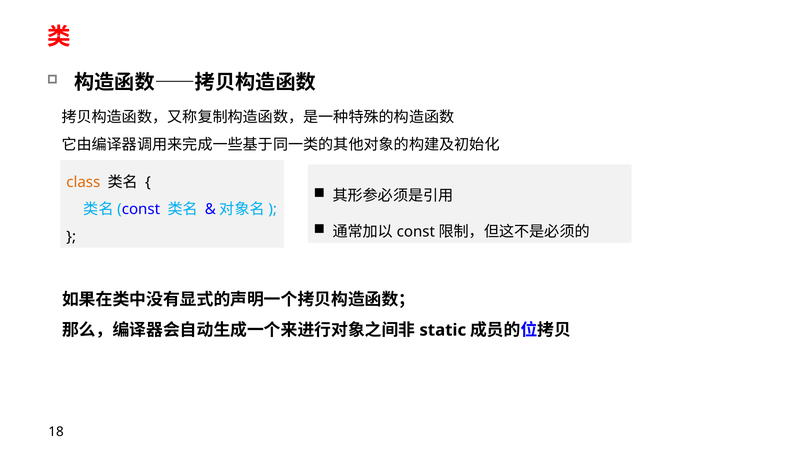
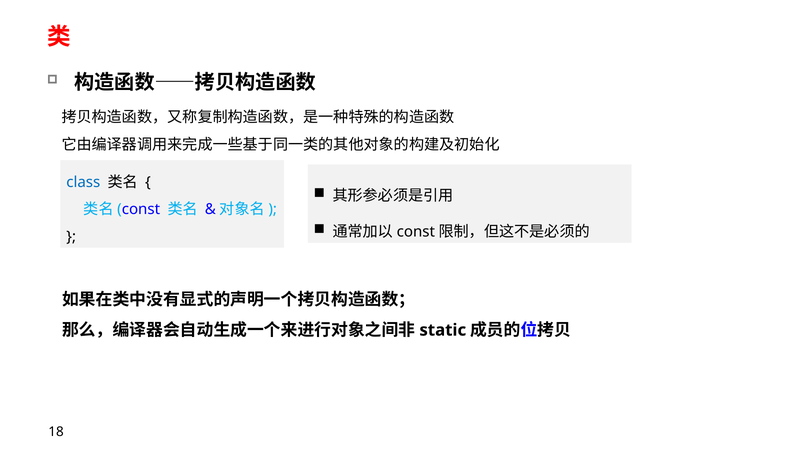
class colour: orange -> blue (83, 182)
